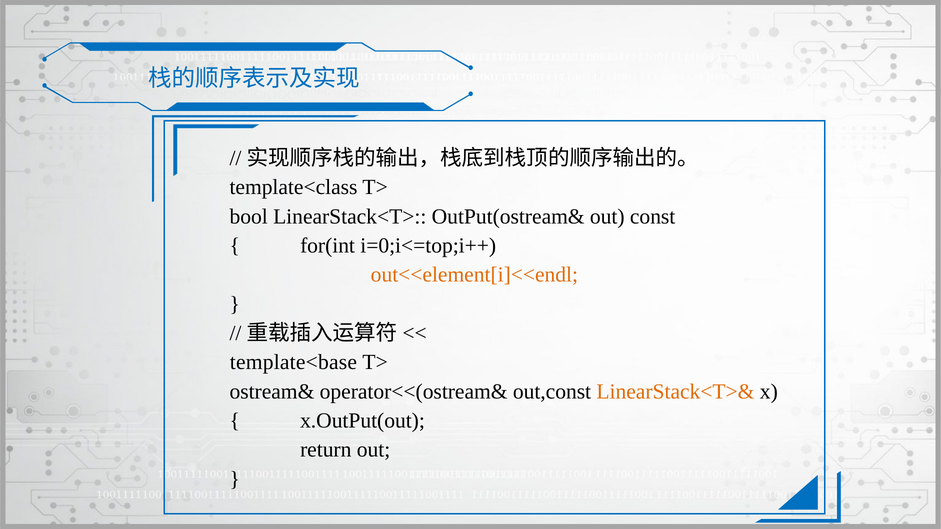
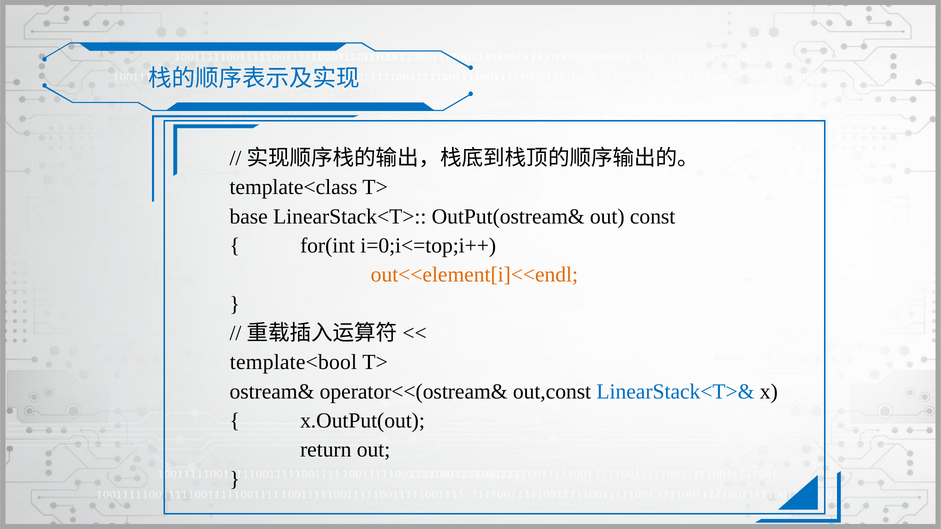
bool: bool -> base (249, 217)
template<base: template<base -> template<bool (293, 362)
LinearStack<T>& colour: orange -> blue (675, 392)
